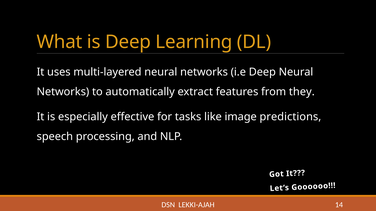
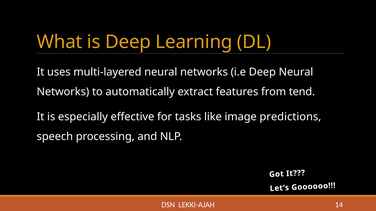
they: they -> tend (302, 92)
